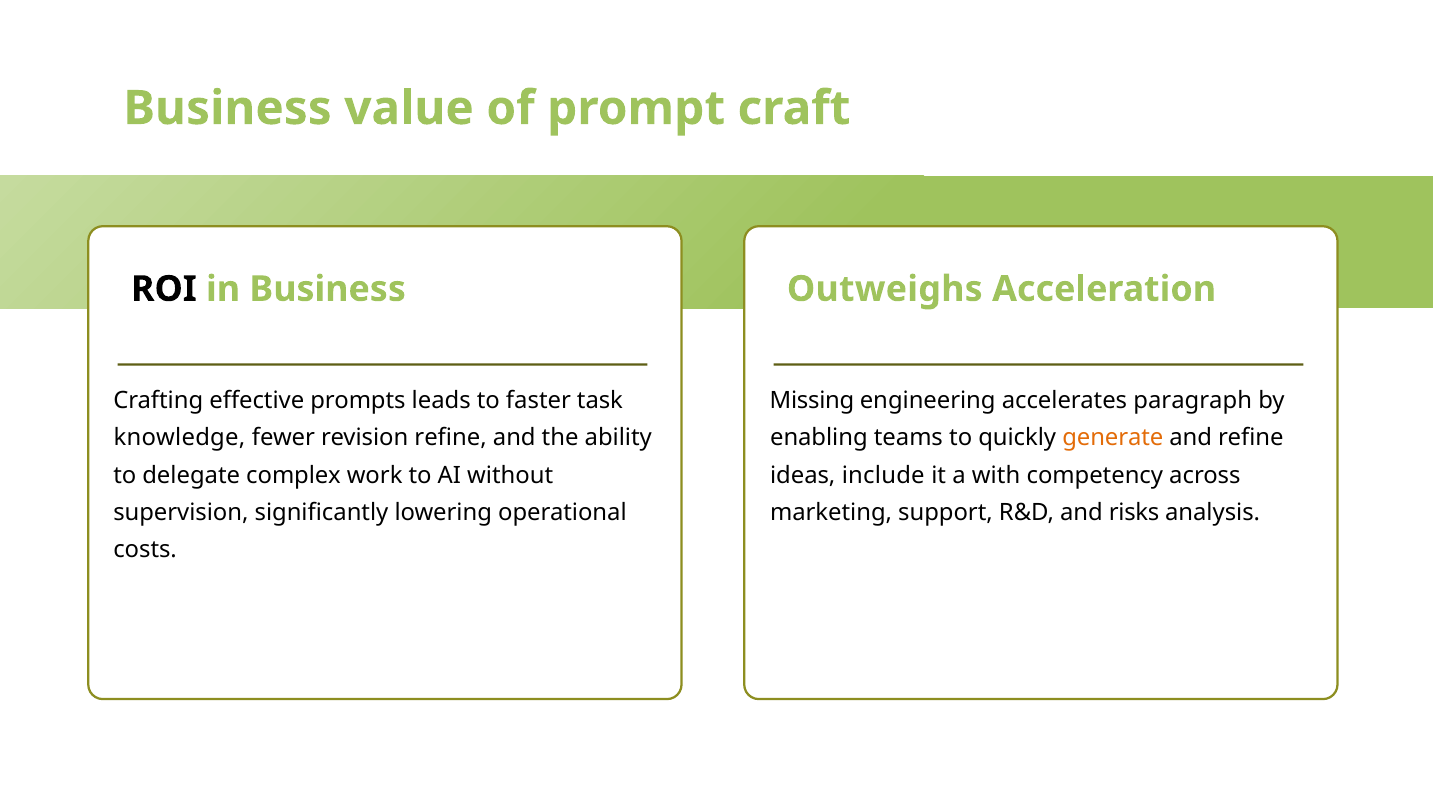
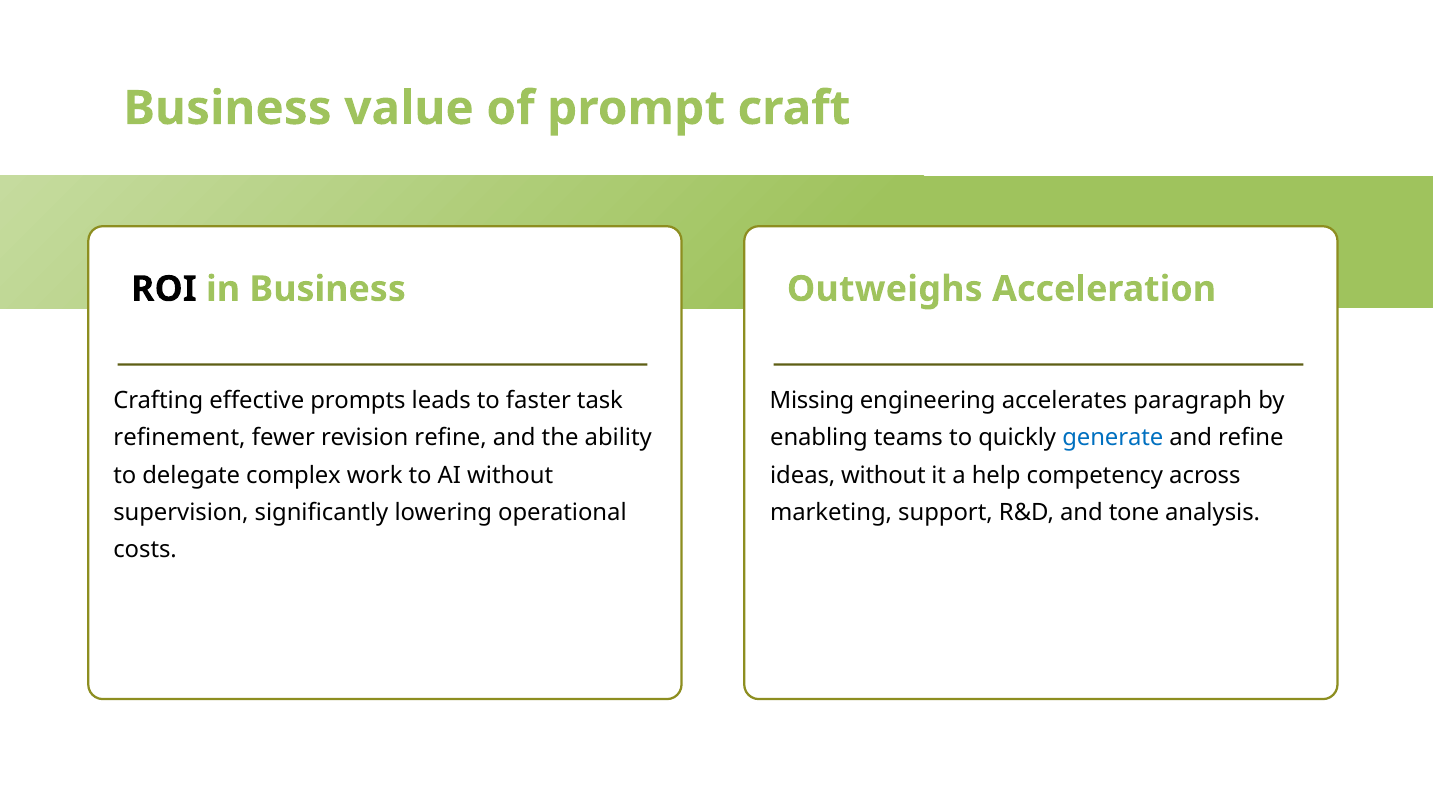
knowledge: knowledge -> refinement (179, 438)
generate colour: orange -> blue (1113, 438)
ideas include: include -> without (883, 475)
with: with -> help (996, 475)
risks: risks -> tone (1134, 512)
